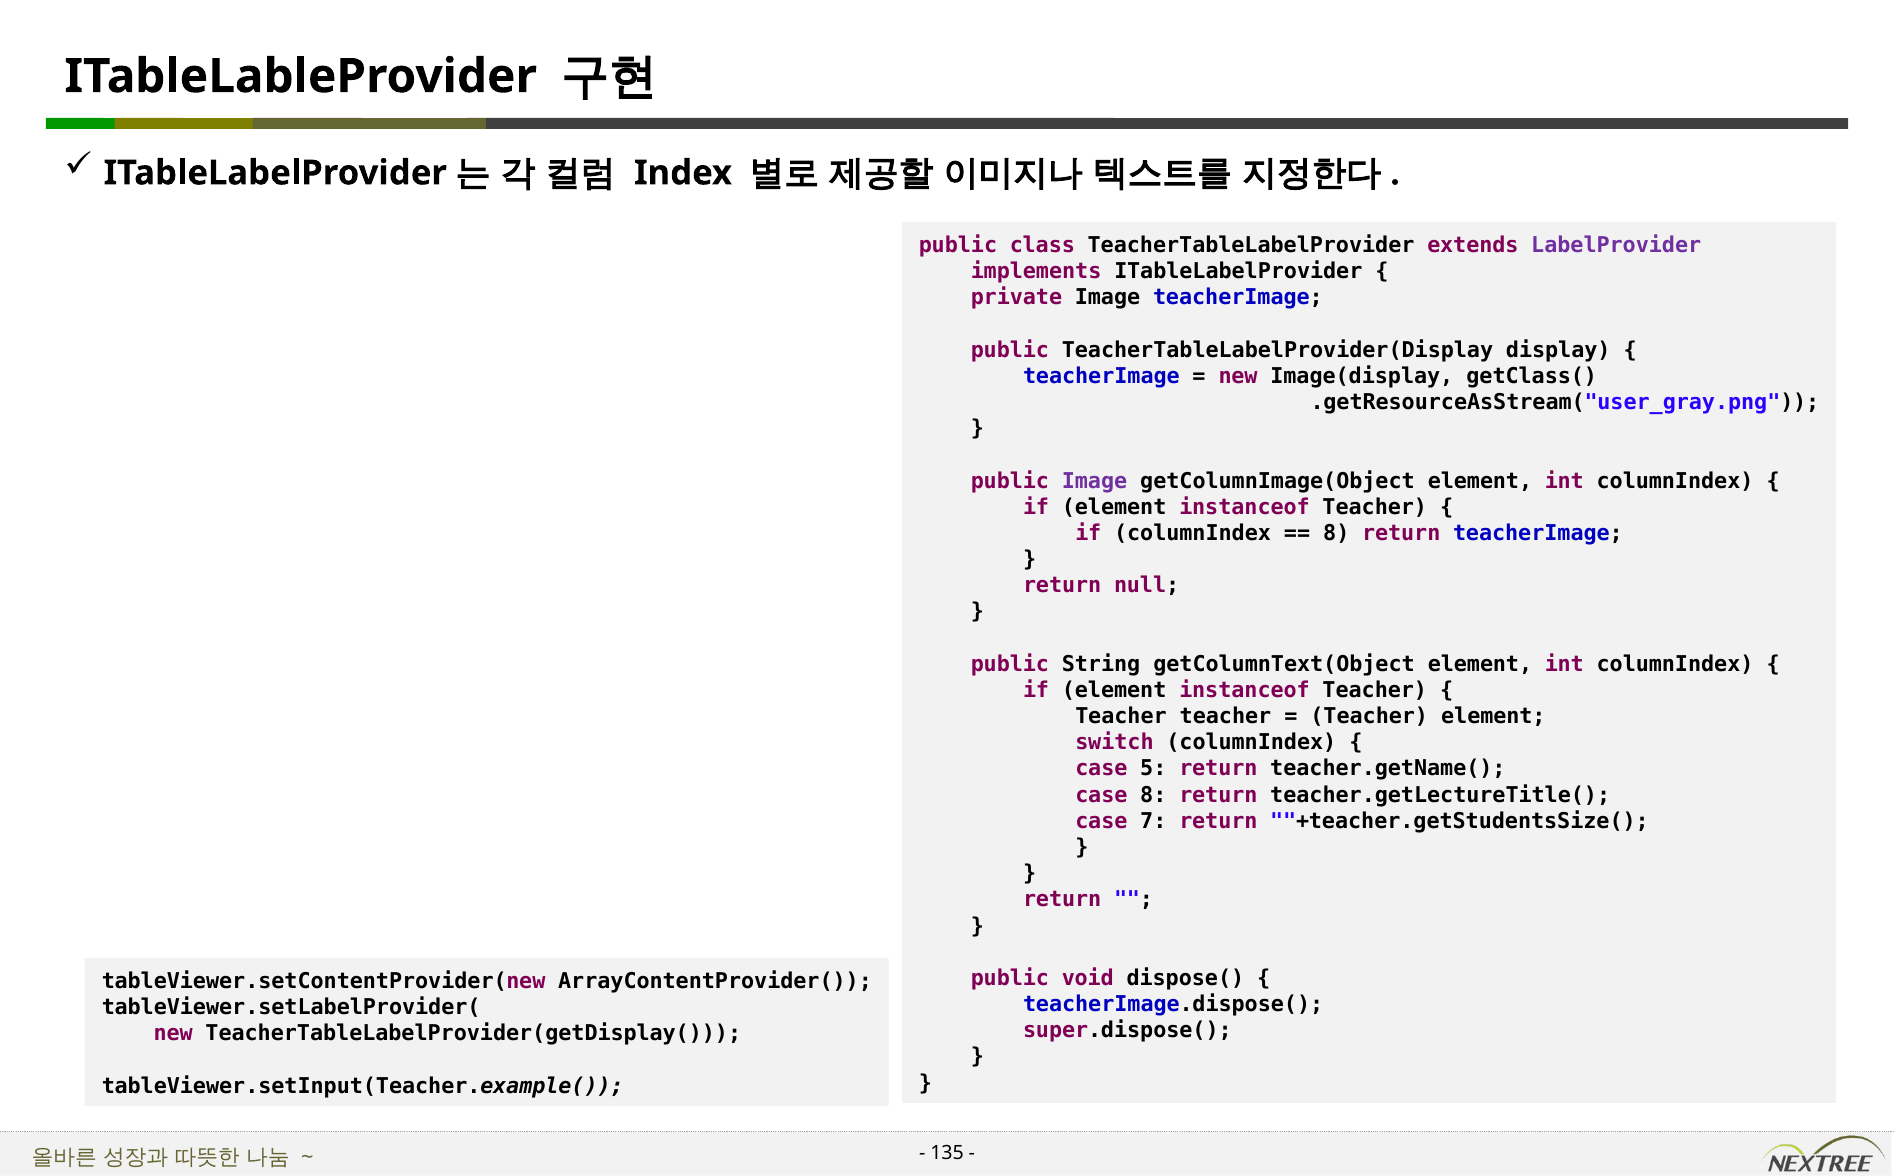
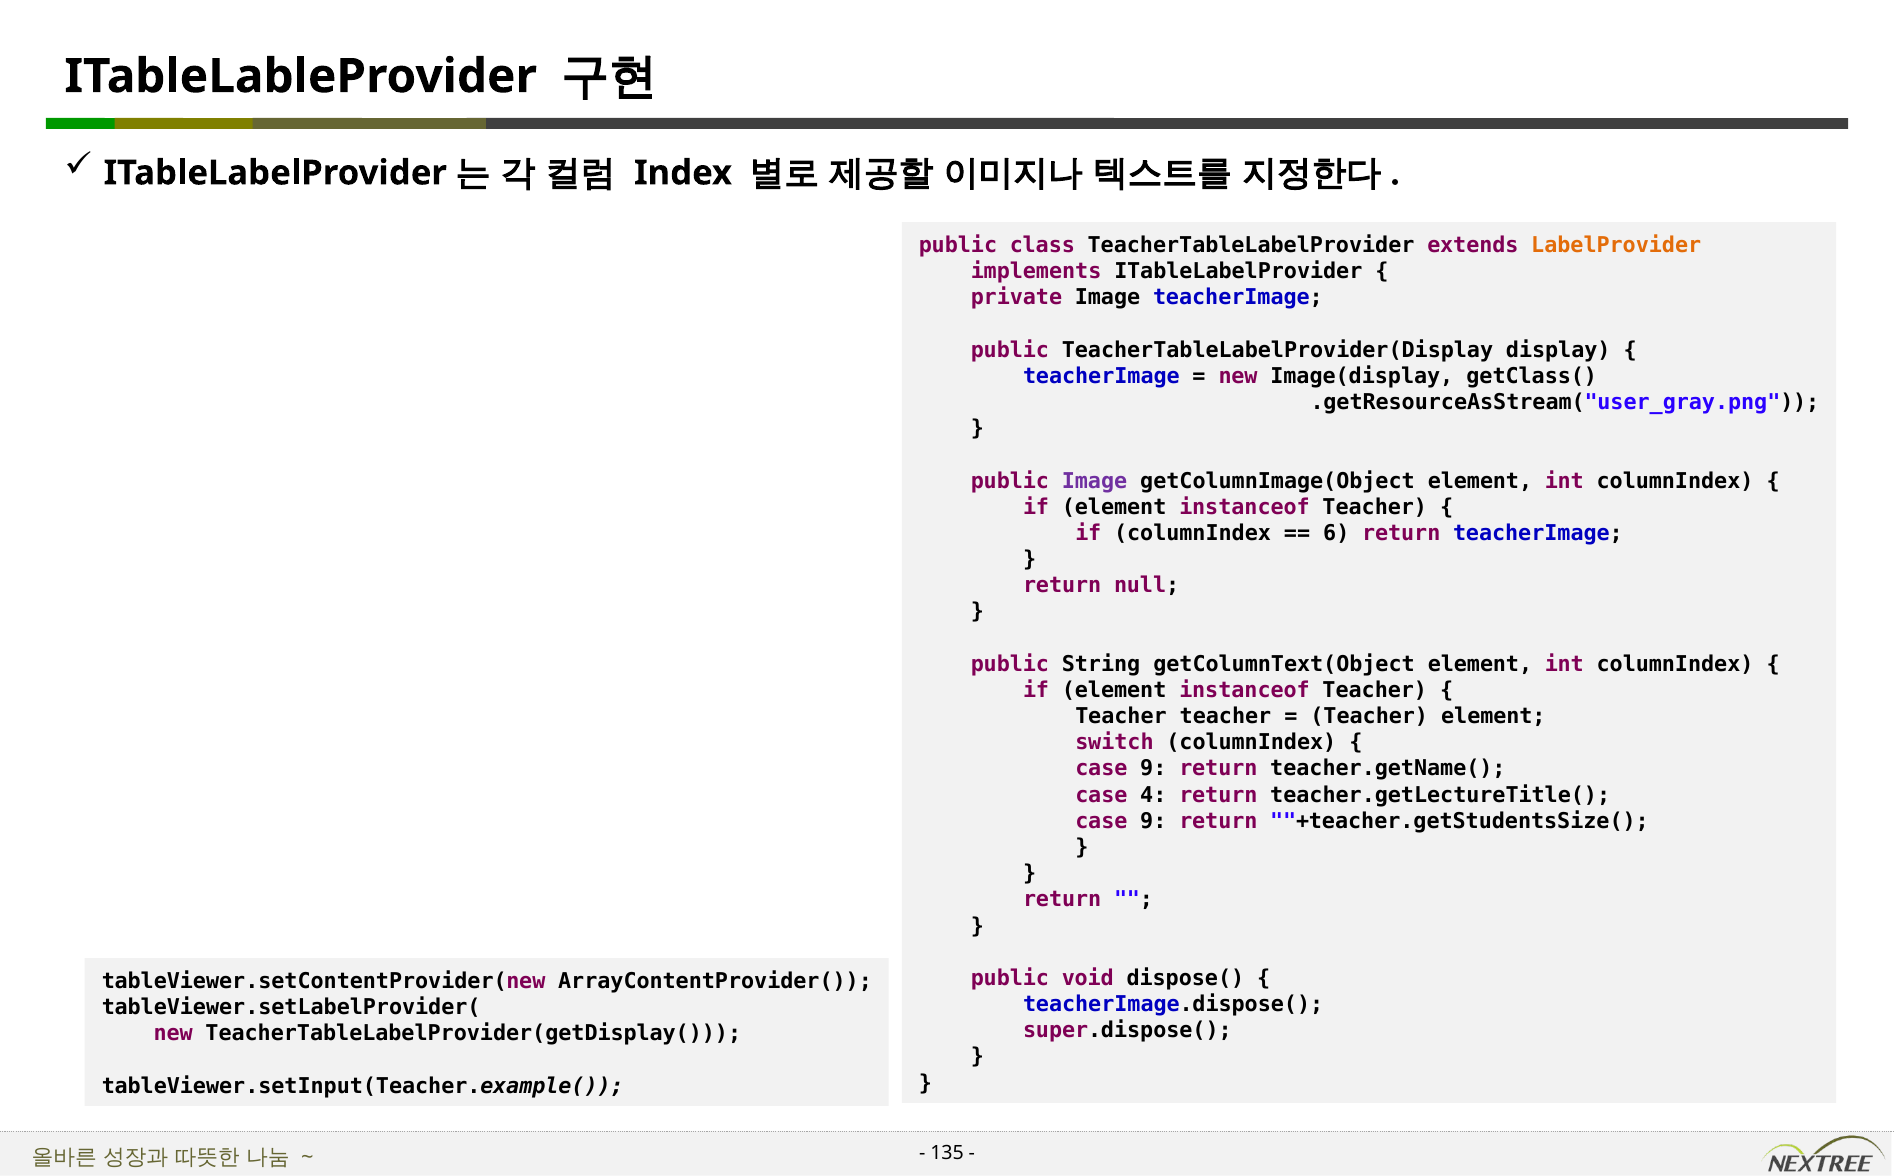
LabelProvider colour: purple -> orange (1616, 245)
8: 8 -> 6 (1336, 533)
5: 5 -> 9 (1153, 769)
case 8: 8 -> 4 (1153, 795)
7: 7 -> 9 (1153, 821)
